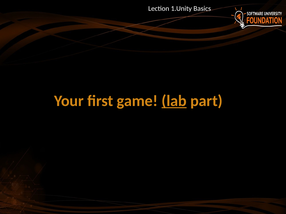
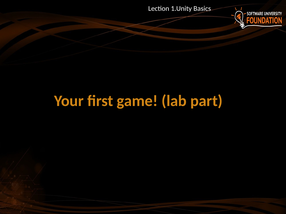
lab underline: present -> none (174, 101)
